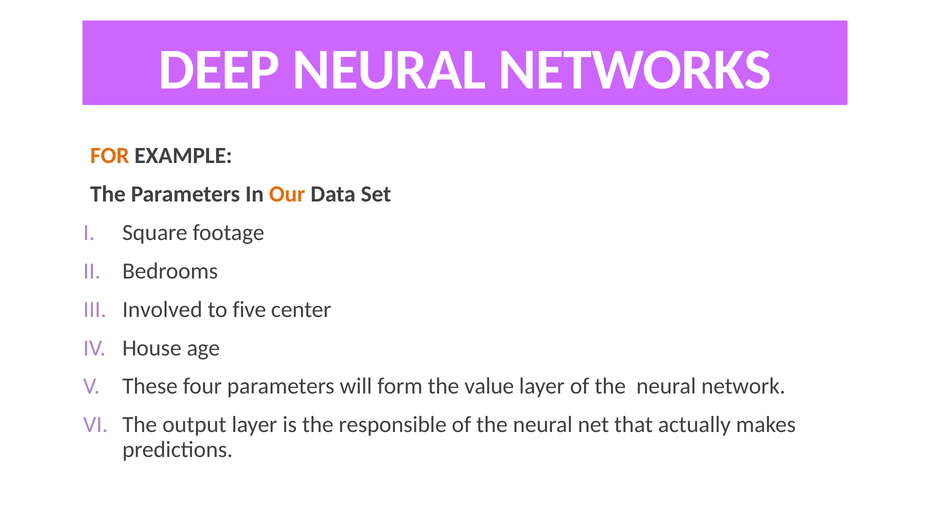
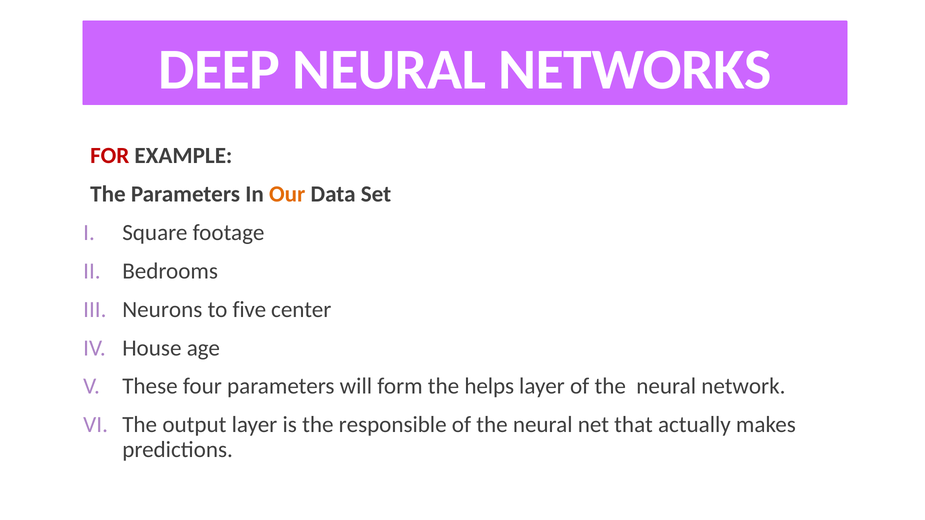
FOR colour: orange -> red (110, 156)
Involved: Involved -> Neurons (162, 310)
value: value -> helps (489, 387)
